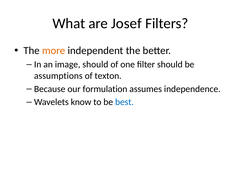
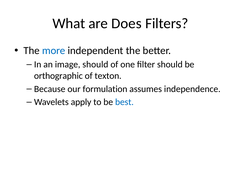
Josef: Josef -> Does (126, 23)
more colour: orange -> blue (54, 51)
assumptions: assumptions -> orthographic (58, 76)
know: know -> apply (81, 102)
